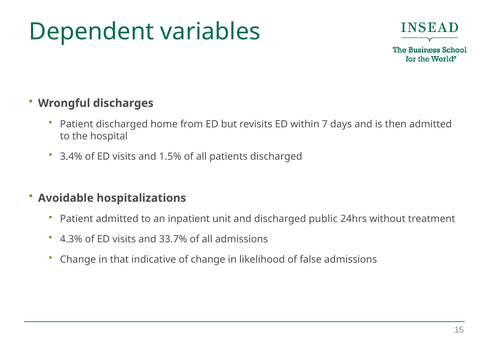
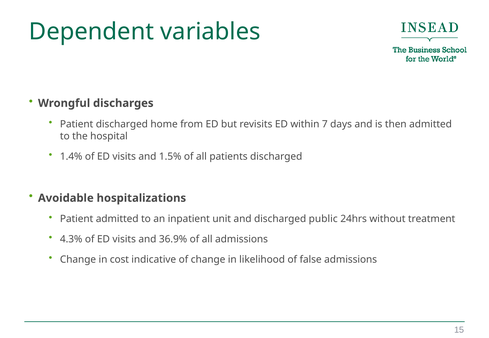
3.4%: 3.4% -> 1.4% (71, 157)
33.7%: 33.7% -> 36.9% (173, 240)
that: that -> cost (119, 260)
